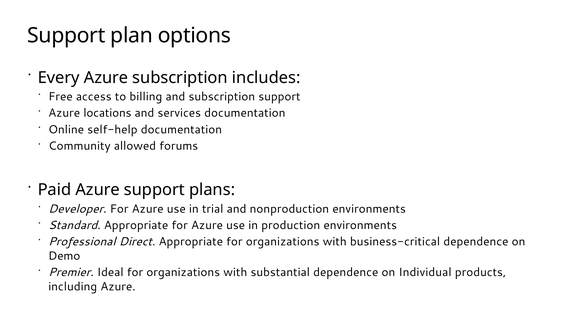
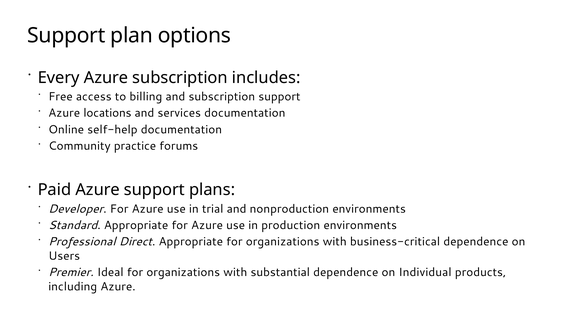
allowed: allowed -> practice (135, 146)
Demo: Demo -> Users (64, 256)
